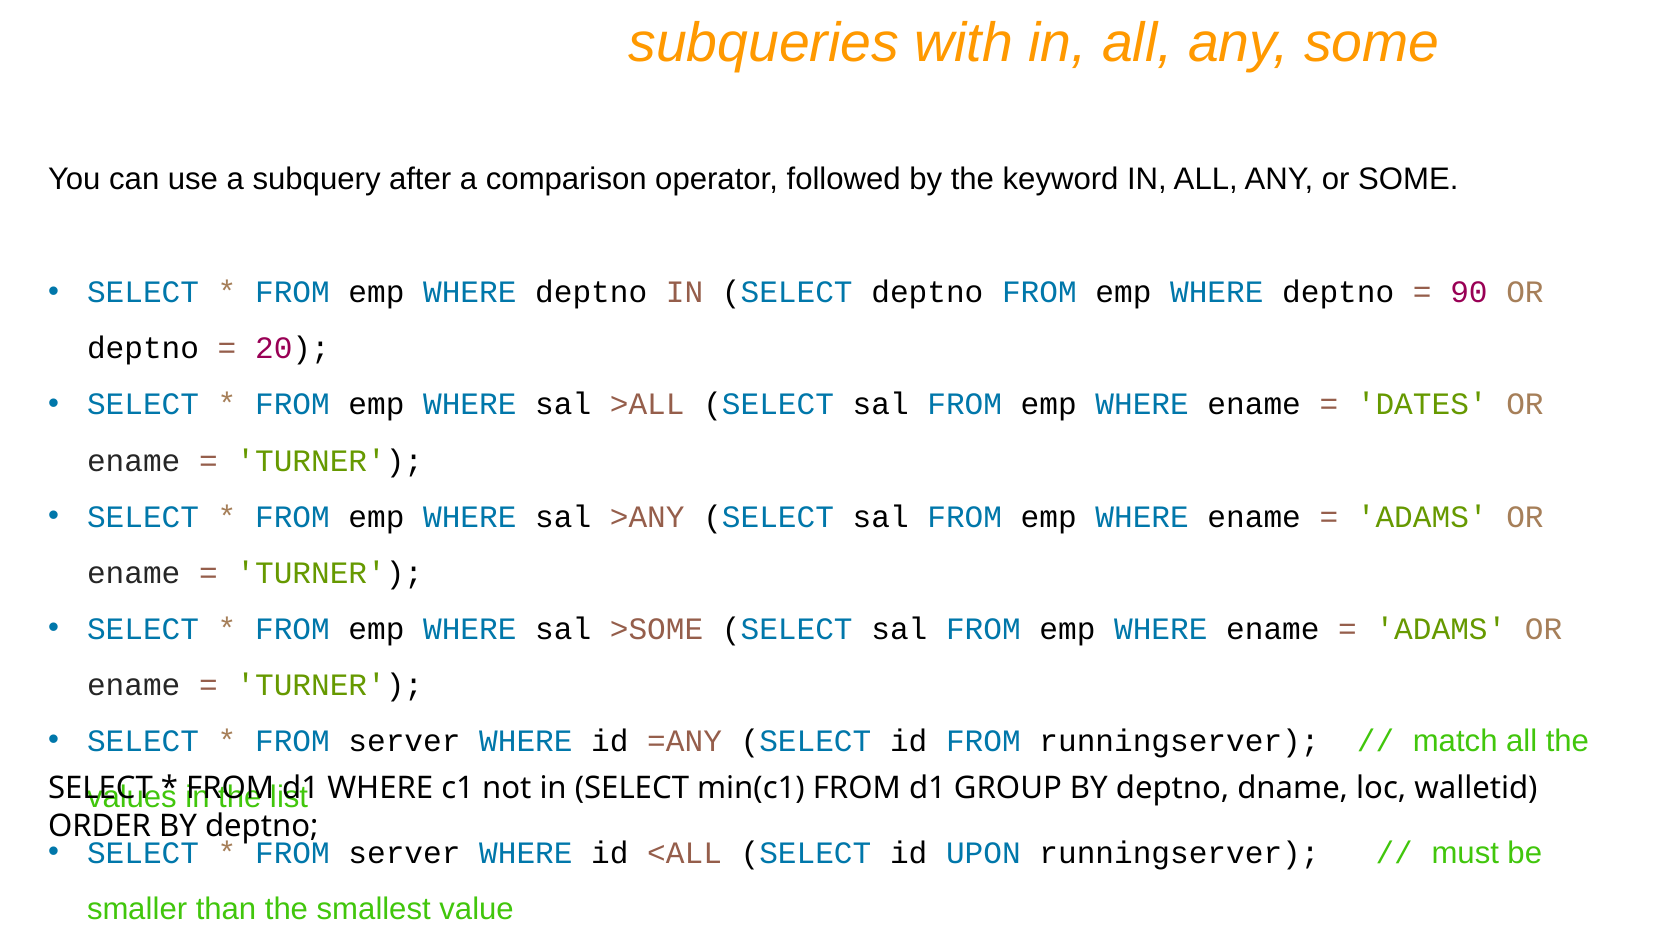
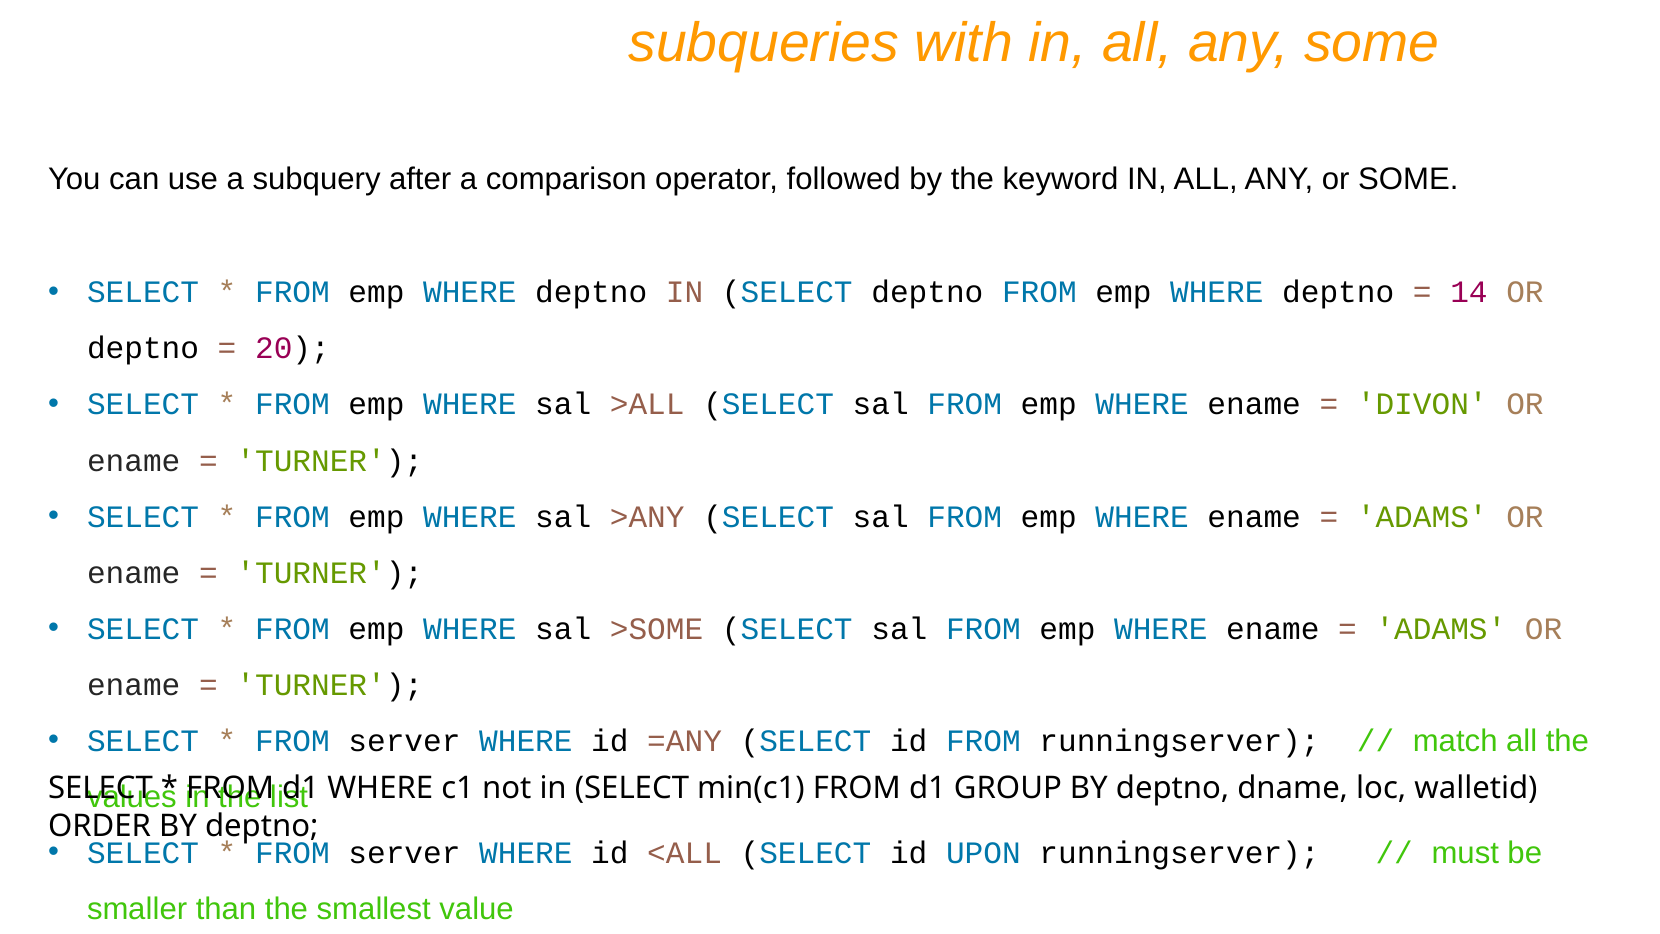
90: 90 -> 14 (1469, 293)
DATES: DATES -> DIVON (1422, 405)
